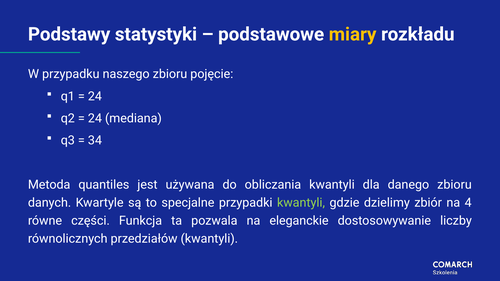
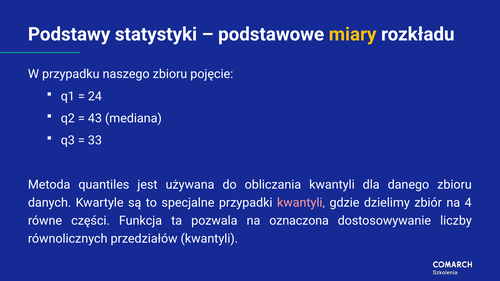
24: 24 -> 43 (95, 118)
34: 34 -> 33 (95, 141)
kwantyli colour: light green -> pink (301, 203)
eleganckie: eleganckie -> oznaczona (299, 221)
